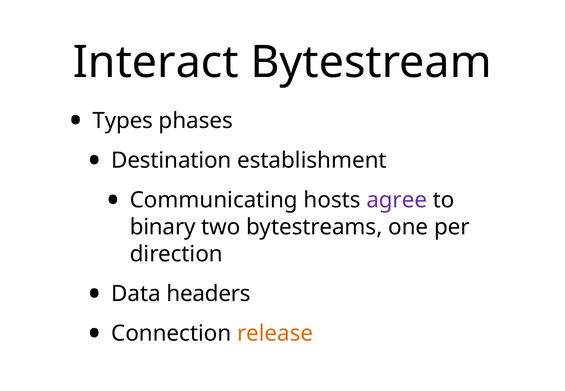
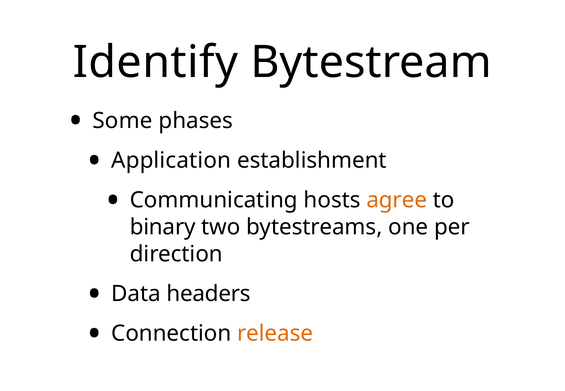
Interact: Interact -> Identify (156, 62)
Types: Types -> Some (123, 121)
Destination: Destination -> Application (171, 160)
agree colour: purple -> orange (397, 200)
